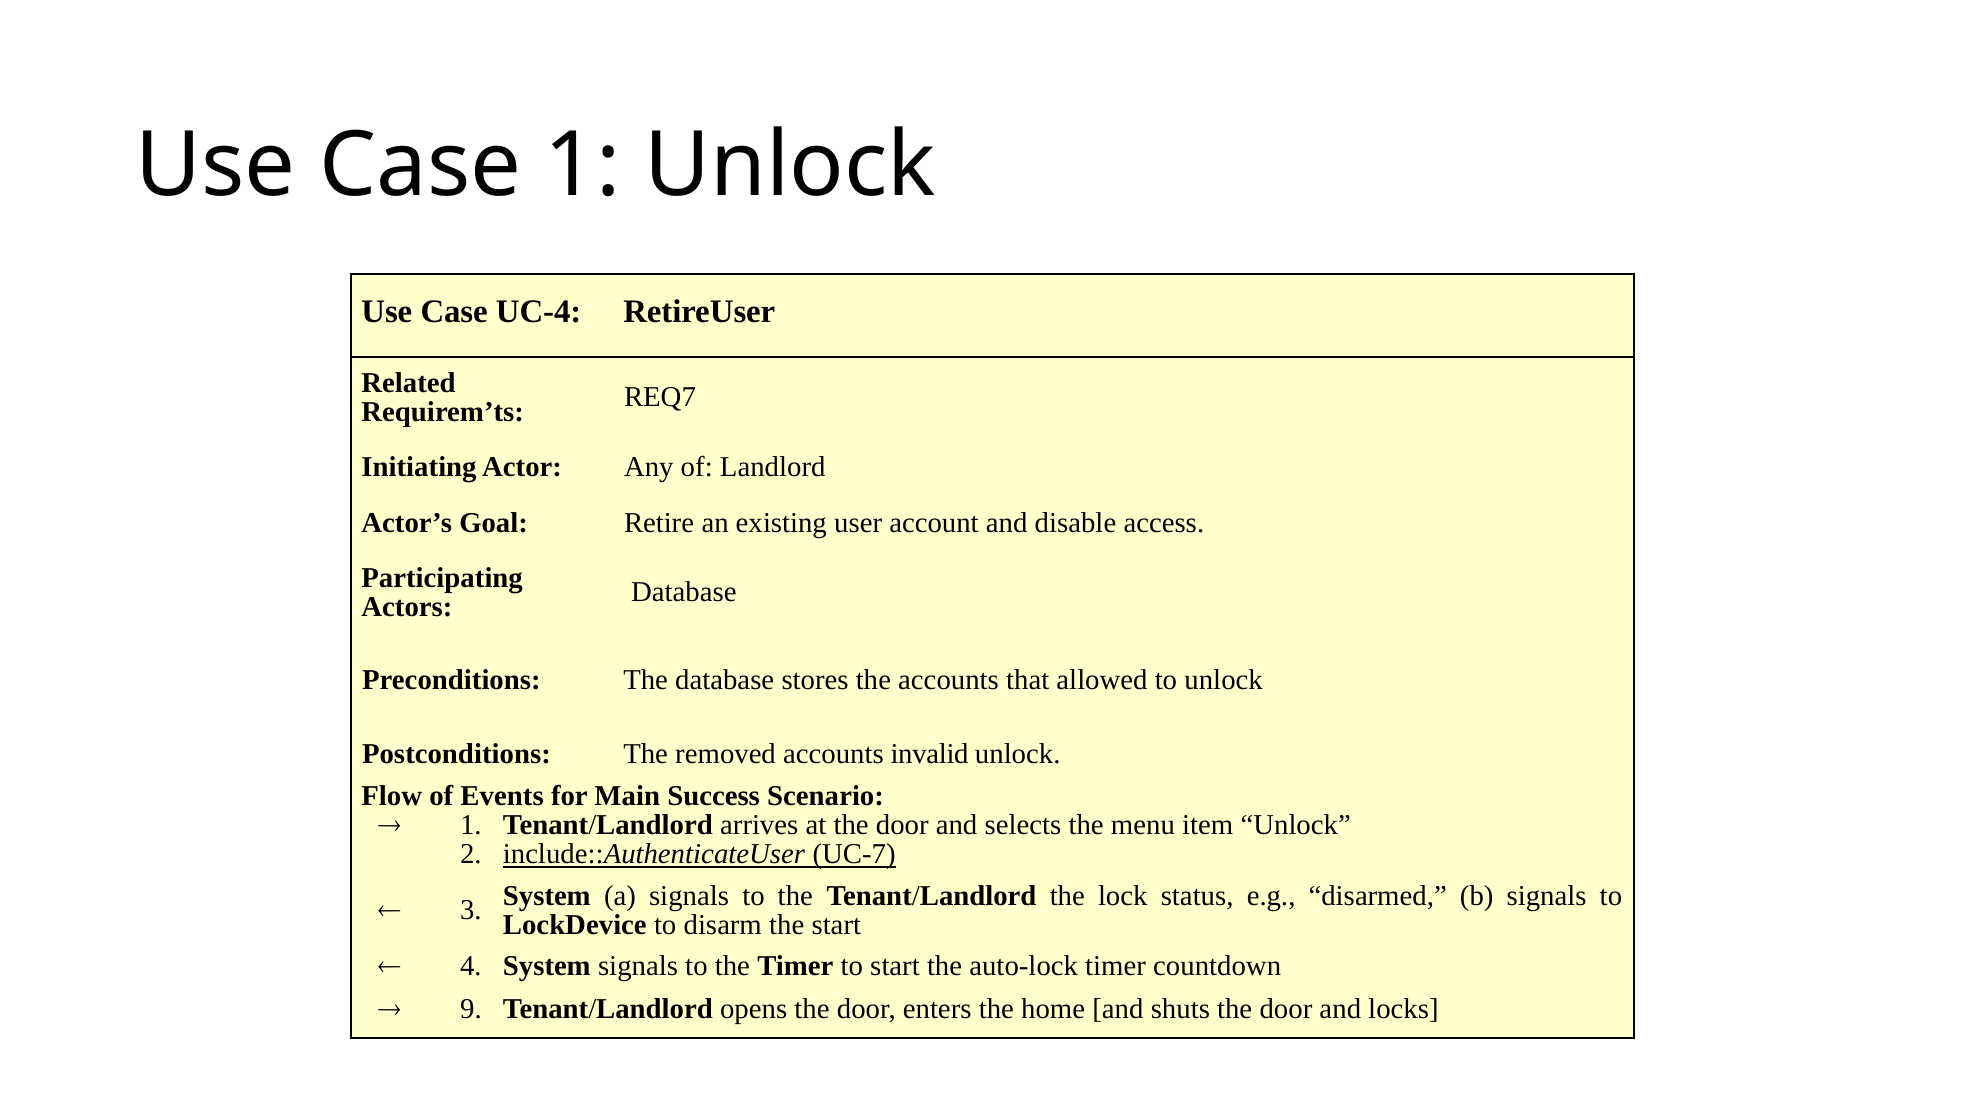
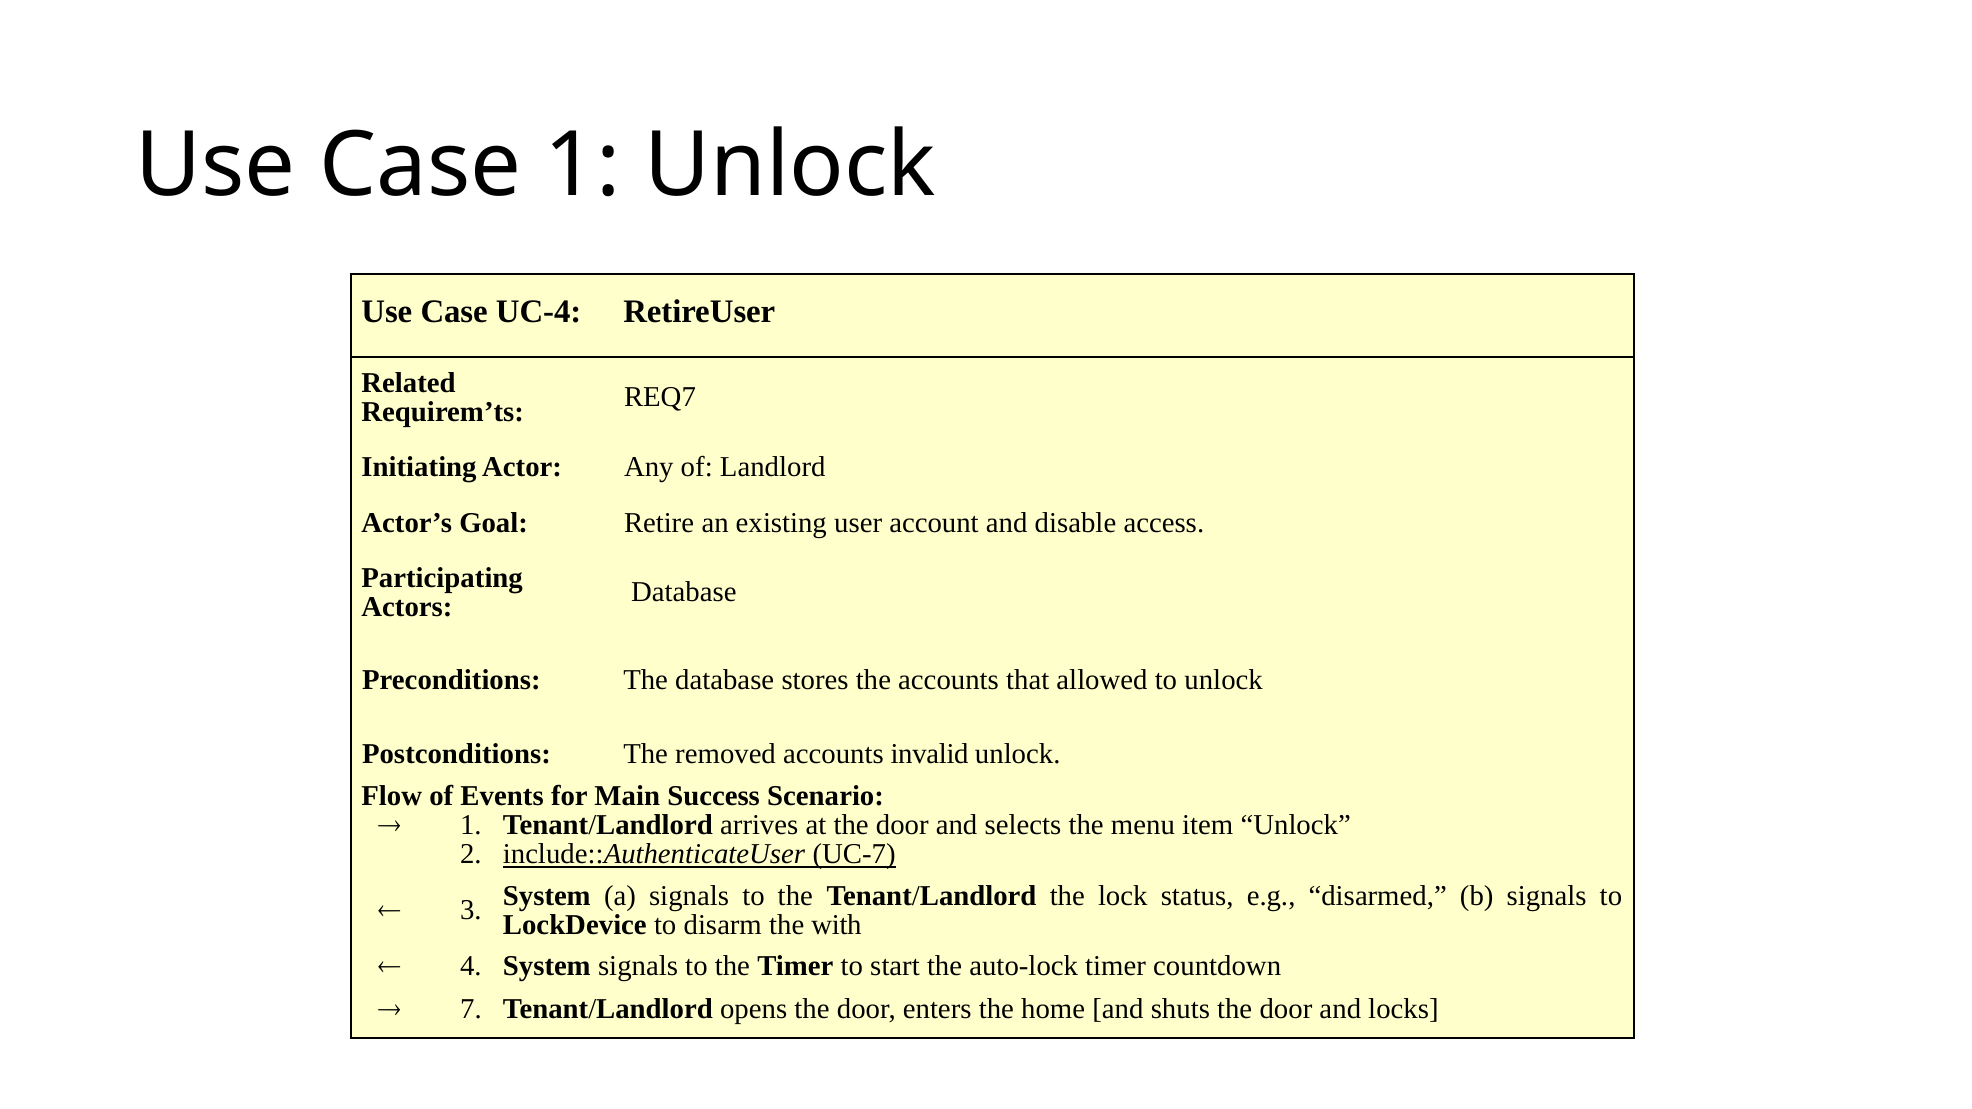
the start: start -> with (836, 925)
9: 9 -> 7 (471, 1009)
